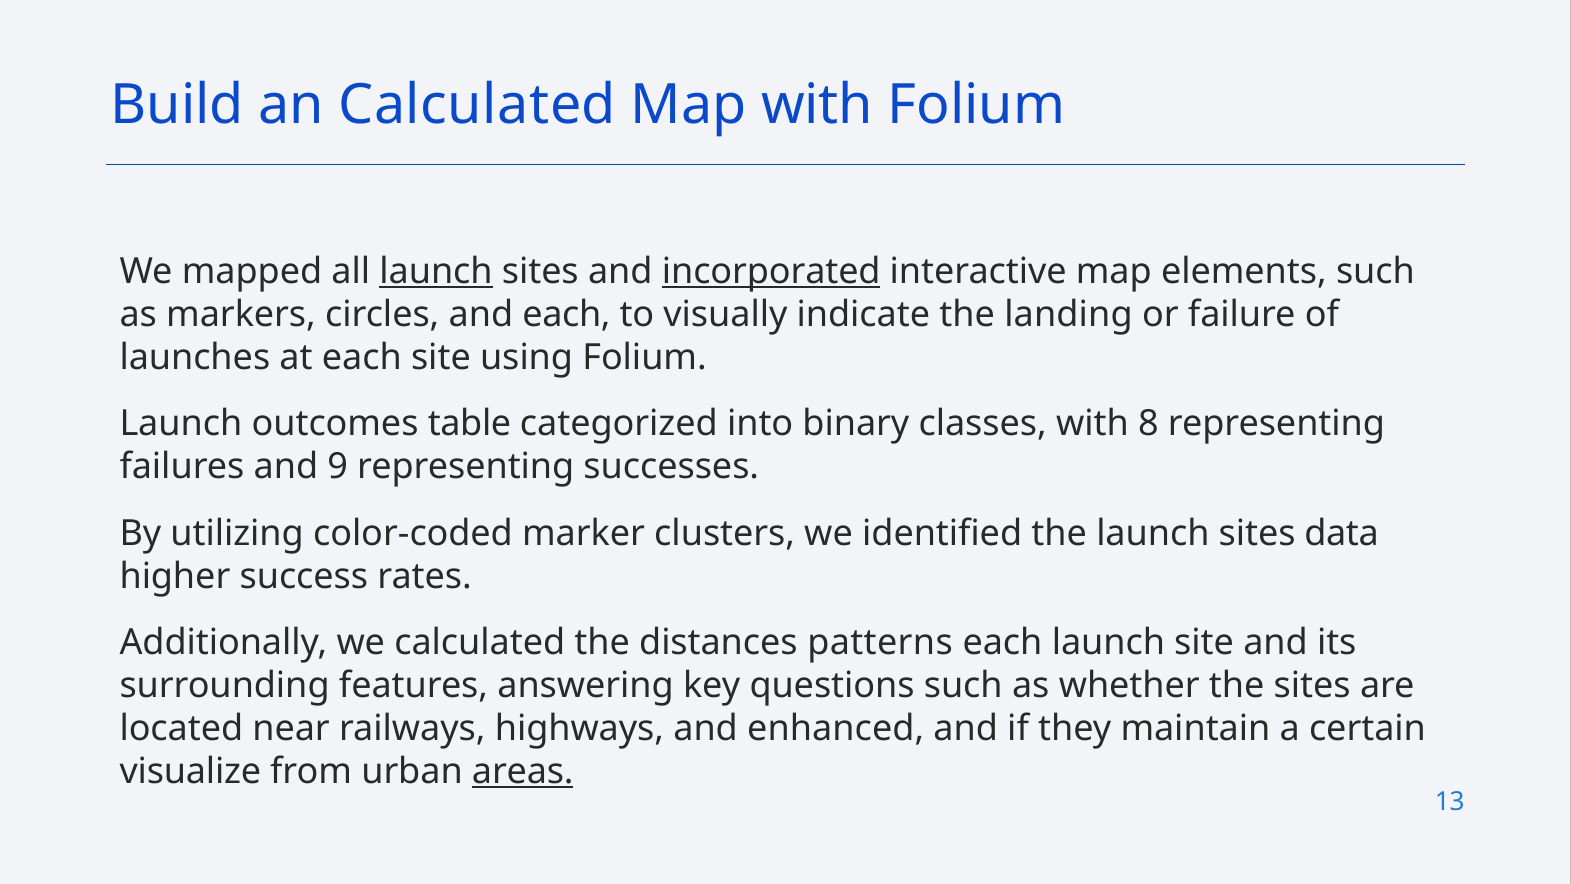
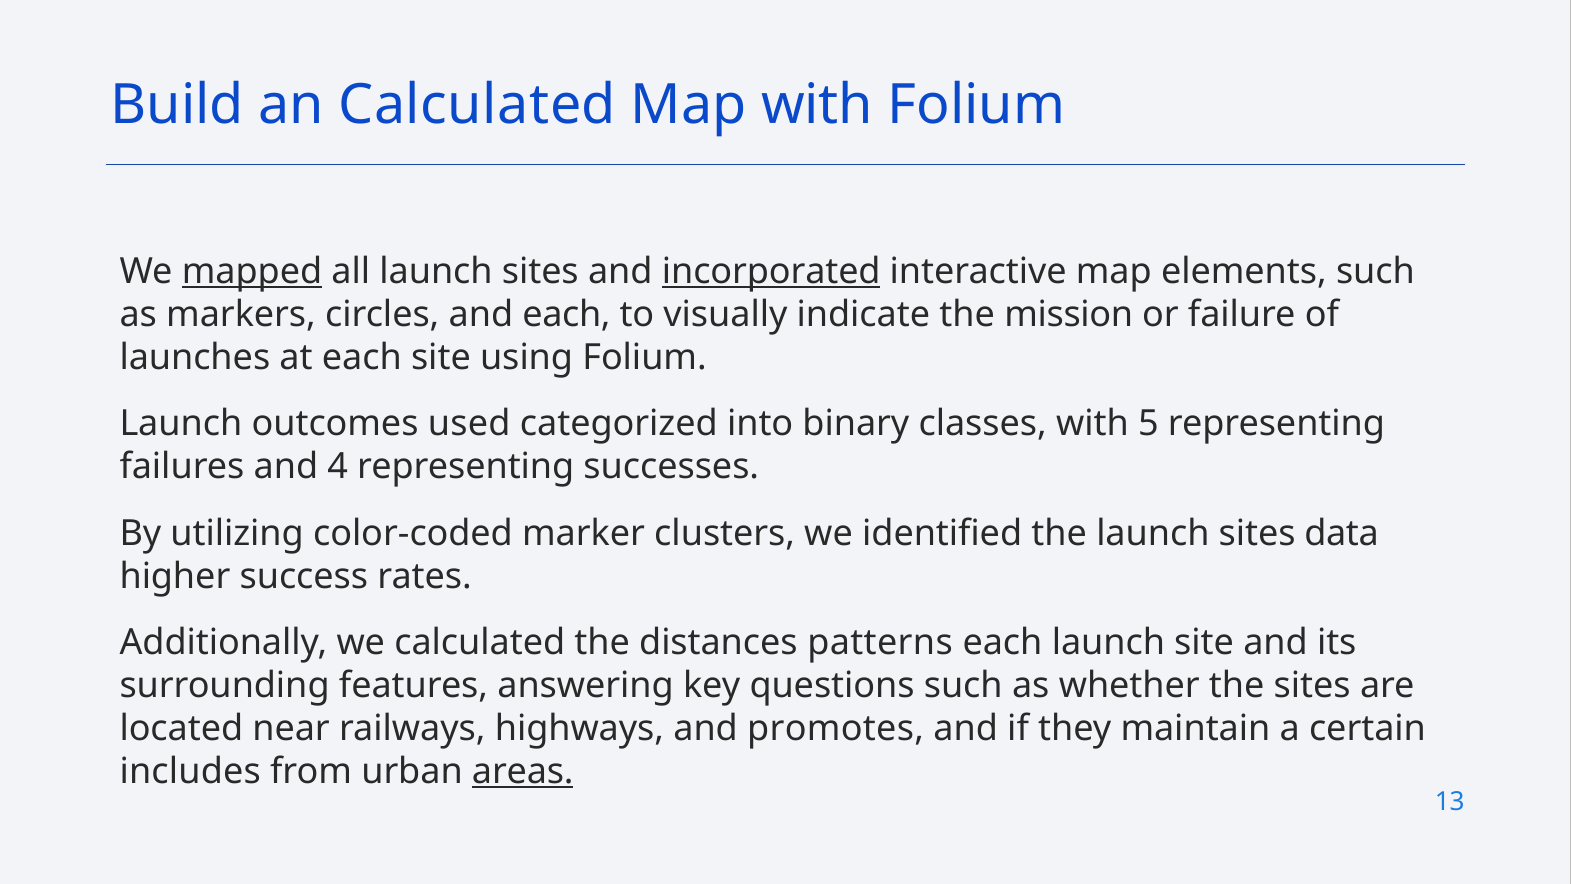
mapped underline: none -> present (252, 271)
launch underline: present -> none (436, 271)
landing: landing -> mission (1069, 315)
table: table -> used (469, 424)
8: 8 -> 5 (1148, 424)
9: 9 -> 4 (338, 467)
enhanced: enhanced -> promotes (836, 728)
visualize: visualize -> includes (190, 772)
